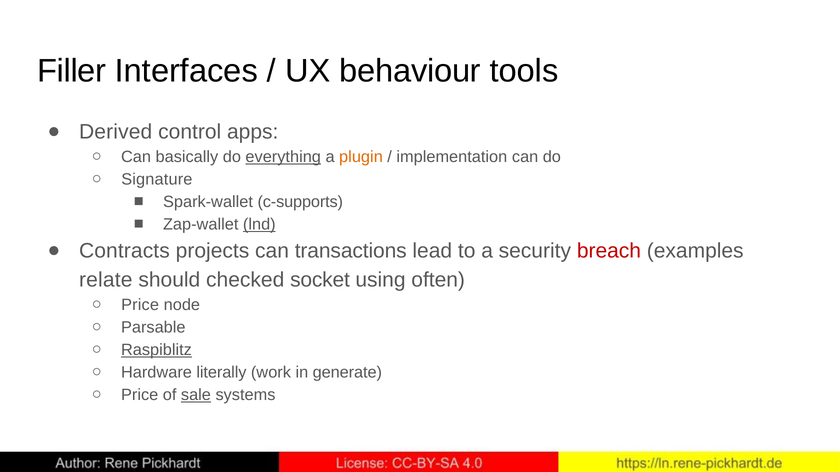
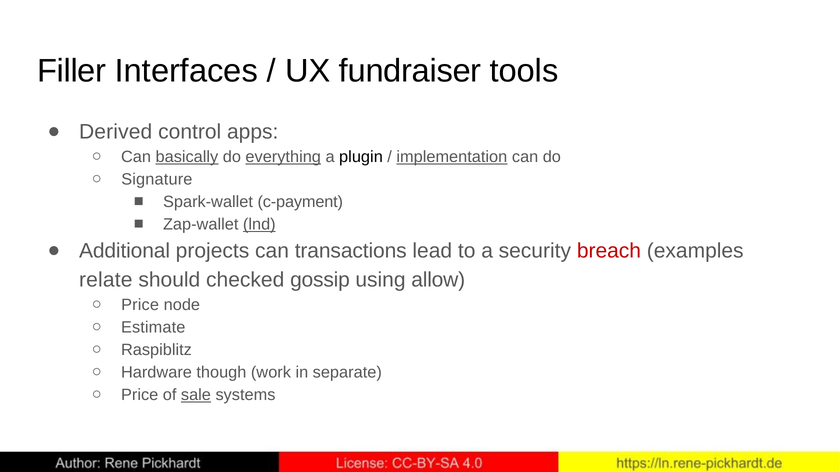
behaviour: behaviour -> fundraiser (410, 71)
basically underline: none -> present (187, 157)
plugin colour: orange -> black (361, 157)
implementation underline: none -> present (452, 157)
c-supports: c-supports -> c-payment (300, 202)
Contracts: Contracts -> Additional (125, 251)
socket: socket -> gossip (320, 280)
often: often -> allow (438, 280)
Parsable: Parsable -> Estimate (153, 328)
Raspiblitz underline: present -> none (156, 350)
literally: literally -> though (221, 373)
generate: generate -> separate (347, 373)
